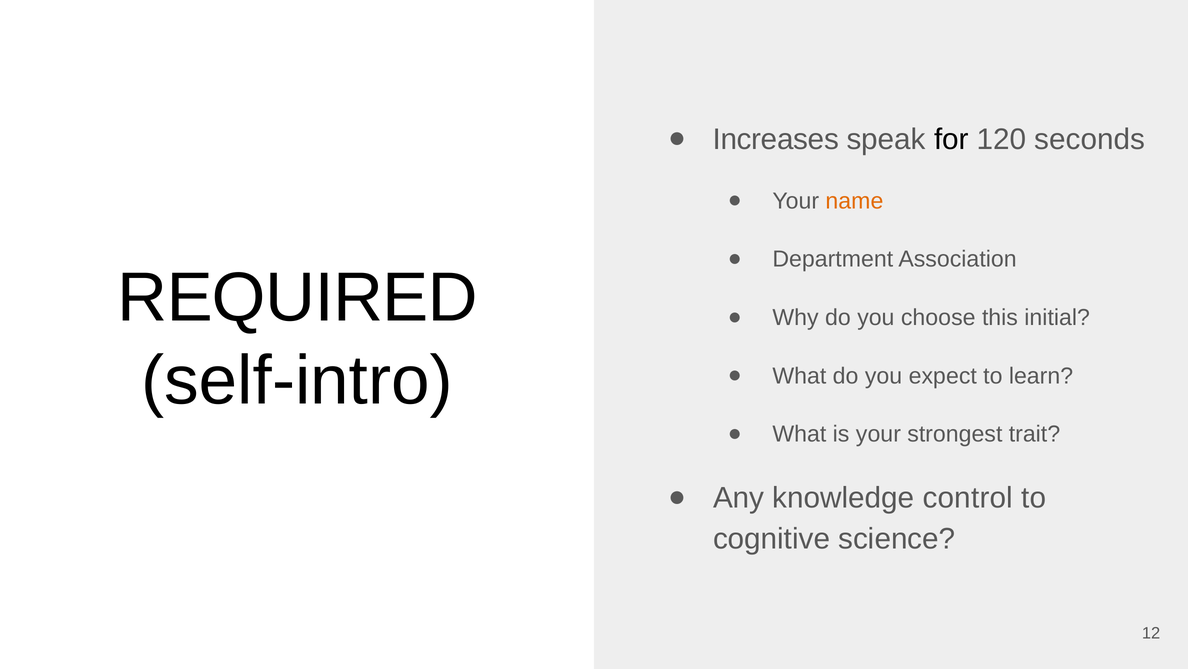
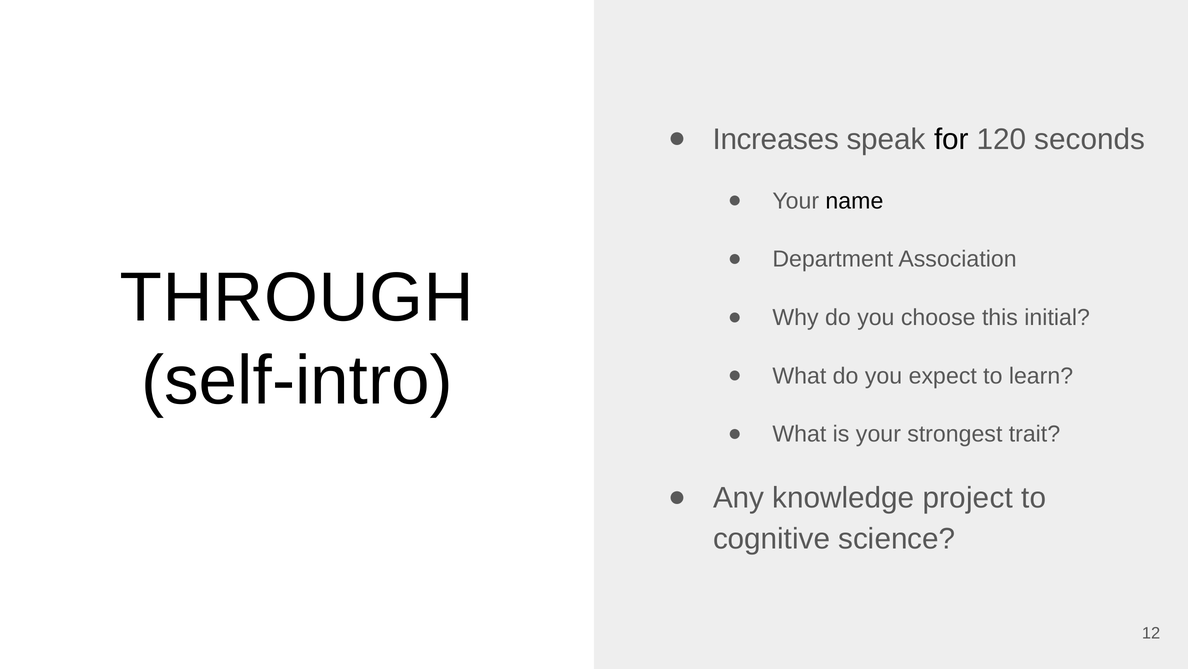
name colour: orange -> black (854, 201)
REQUIRED: REQUIRED -> THROUGH (297, 297)
control: control -> project (968, 498)
